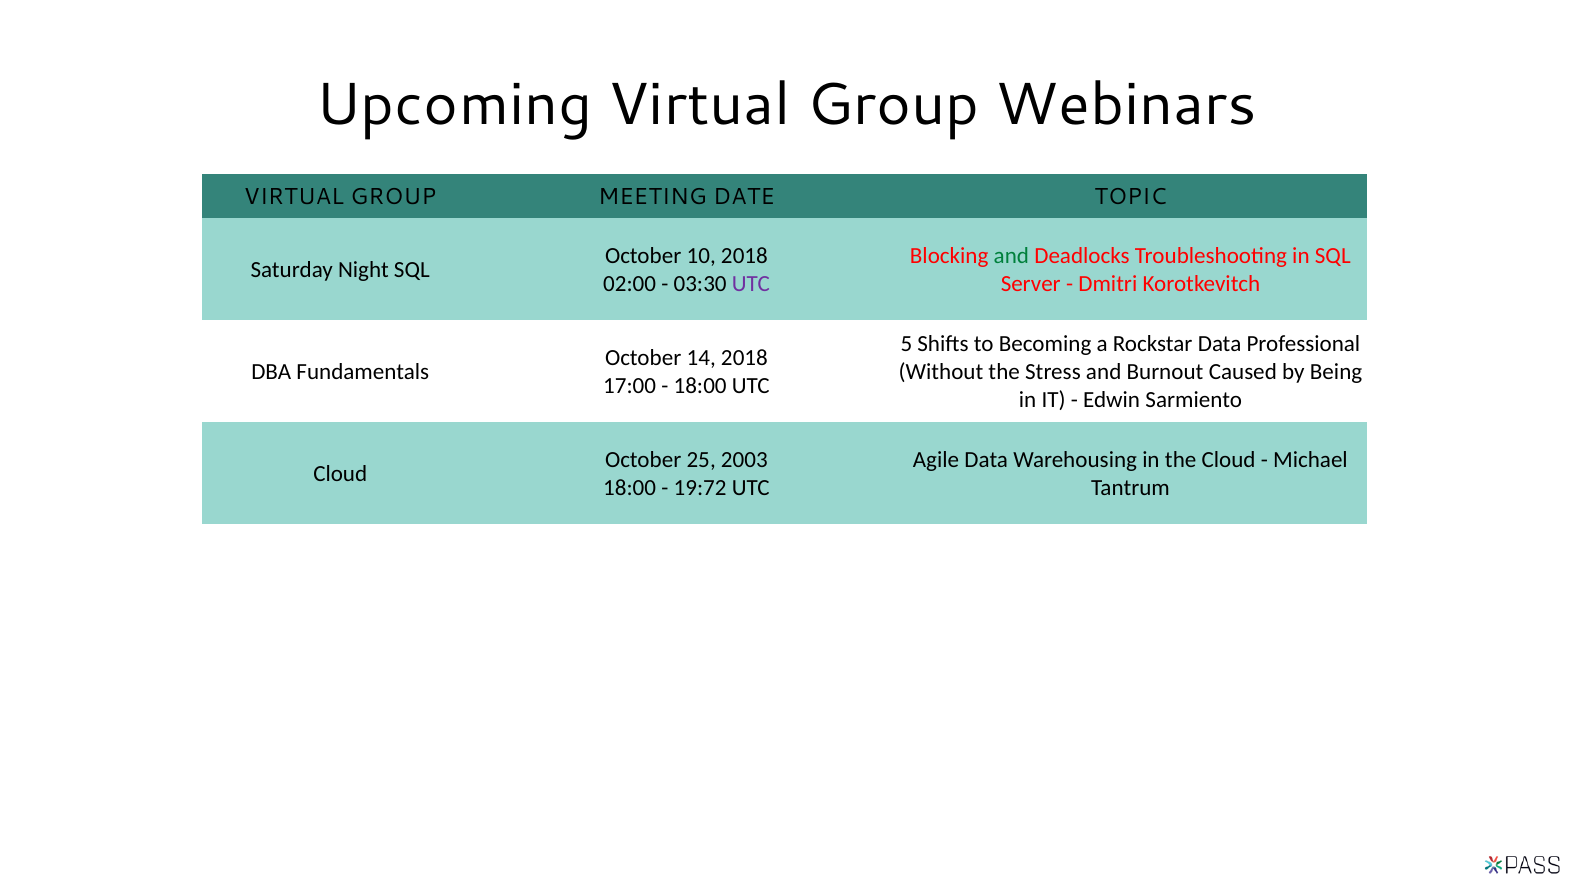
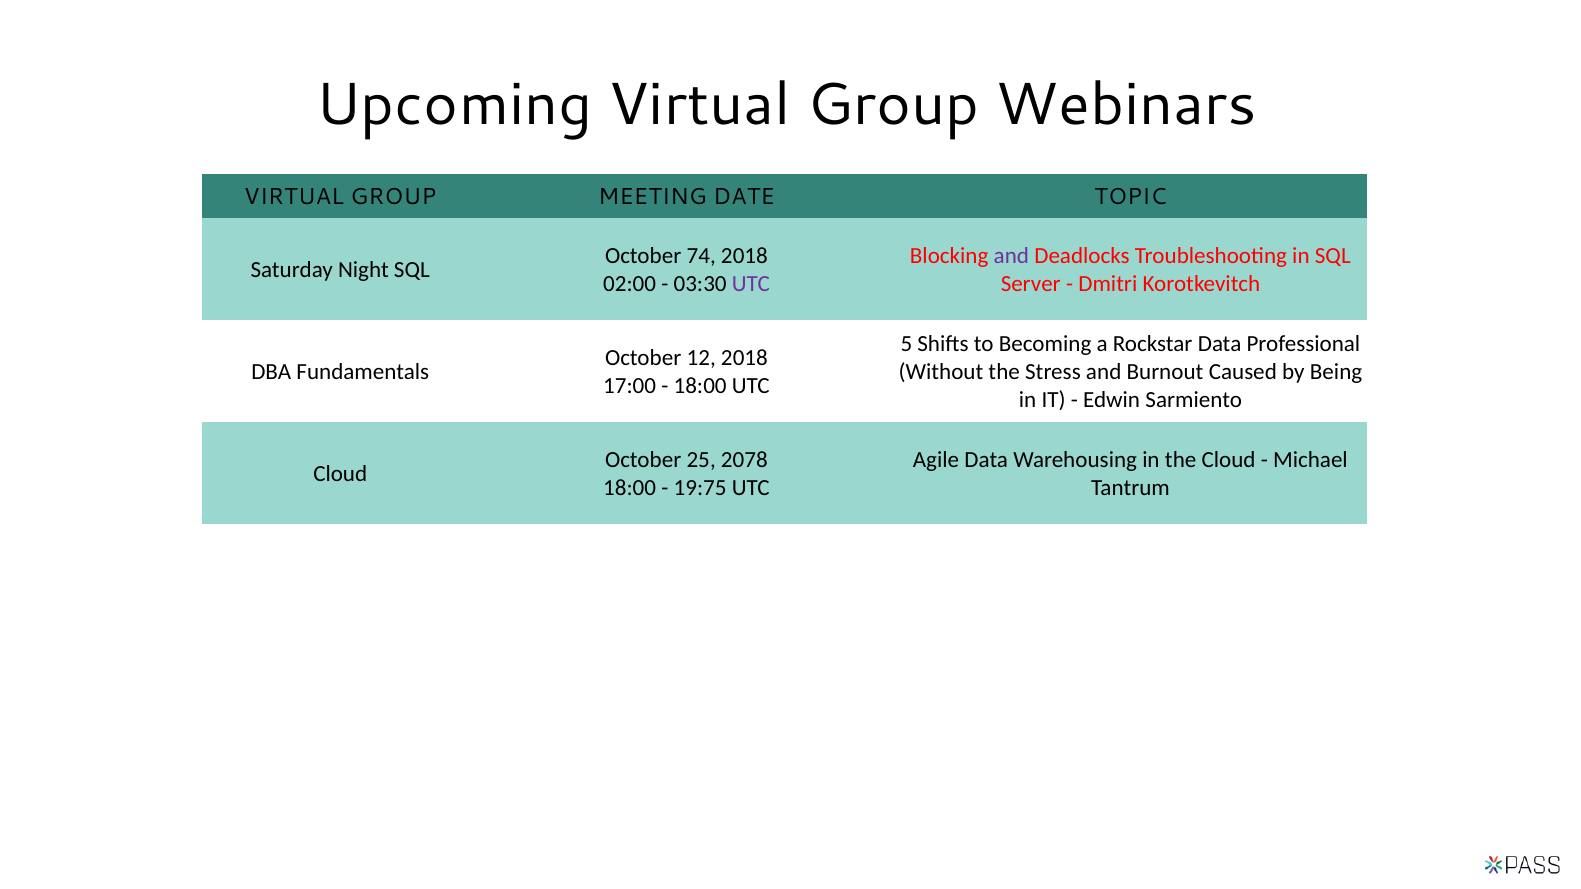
10: 10 -> 74 (701, 256)
and colour: green -> purple (1011, 256)
14: 14 -> 12 (701, 358)
2003: 2003 -> 2078 (744, 460)
19:72: 19:72 -> 19:75 (700, 488)
